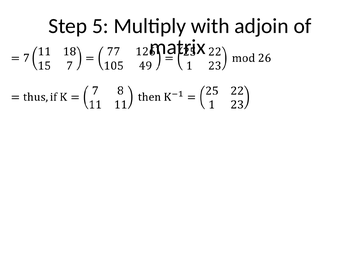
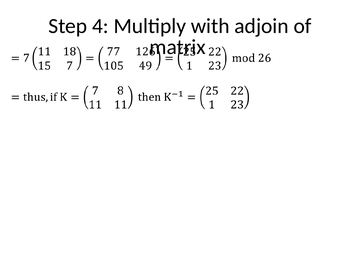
5: 5 -> 4 (100, 26)
